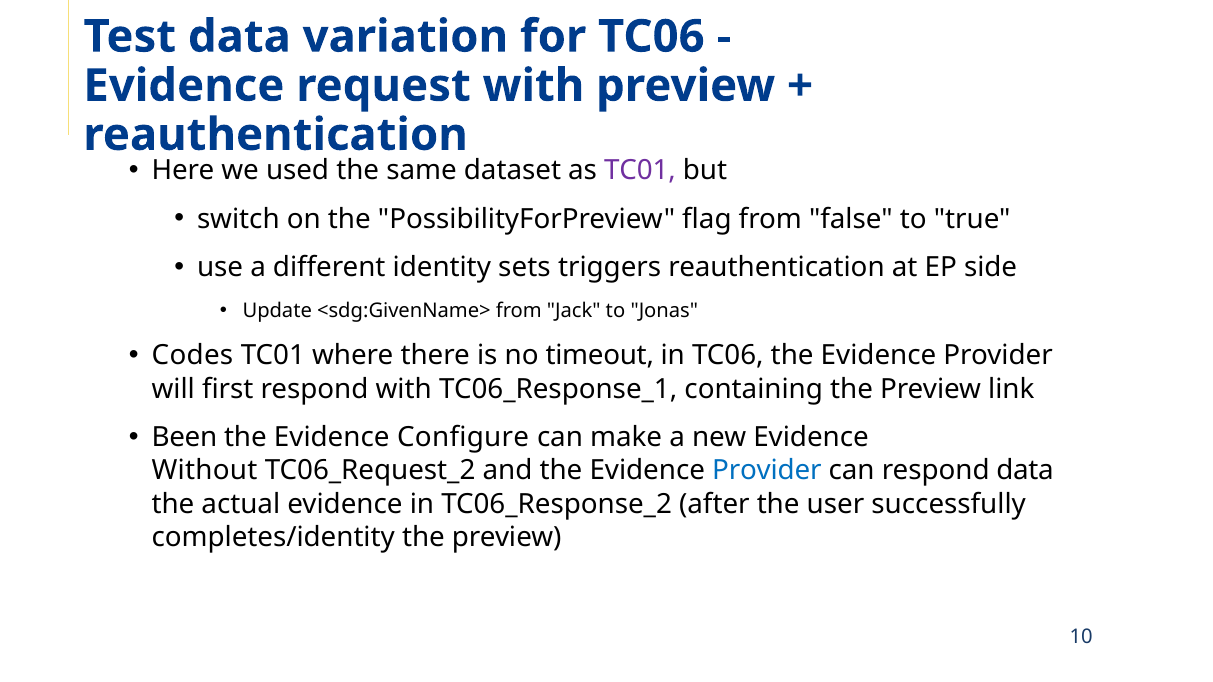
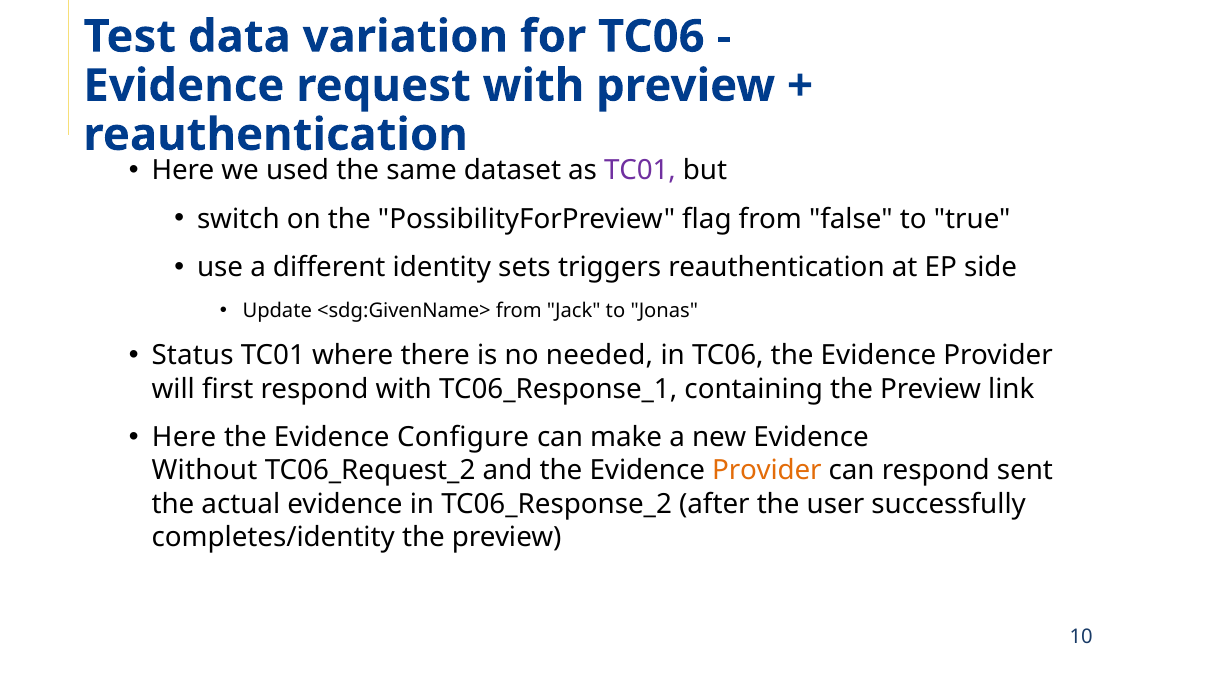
Codes: Codes -> Status (193, 356)
timeout: timeout -> needed (599, 356)
Been: Been -> Here (184, 438)
Provider colour: blue -> orange (767, 471)
respond data: data -> sent (1025, 471)
